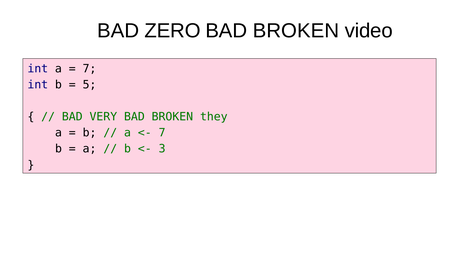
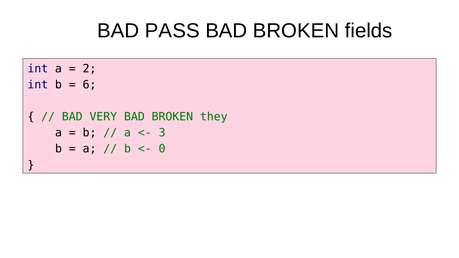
ZERO: ZERO -> PASS (172, 31)
video: video -> fields (369, 31)
7: 7 -> 2 (89, 69)
5: 5 -> 6 (89, 85)
7: 7 -> 3 (162, 133)
3: 3 -> 0 (162, 149)
